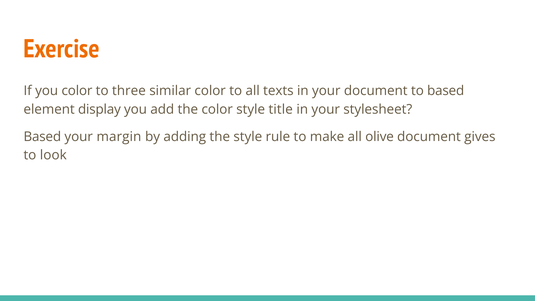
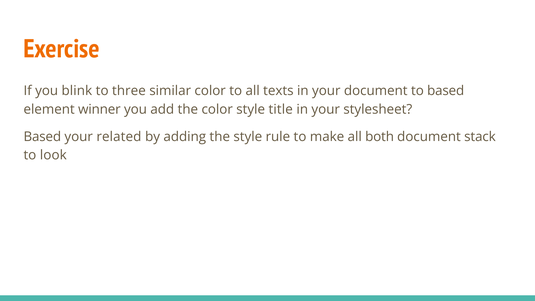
you color: color -> blink (77, 91)
display: display -> winner (99, 109)
margin: margin -> related (119, 137)
olive: olive -> both (380, 137)
gives: gives -> stack (480, 137)
